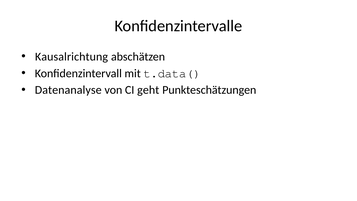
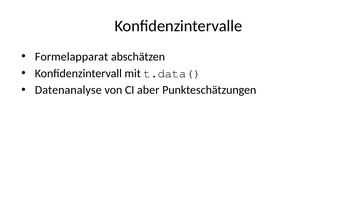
Kausalrichtung: Kausalrichtung -> Formelapparat (72, 57)
geht: geht -> aber (148, 90)
